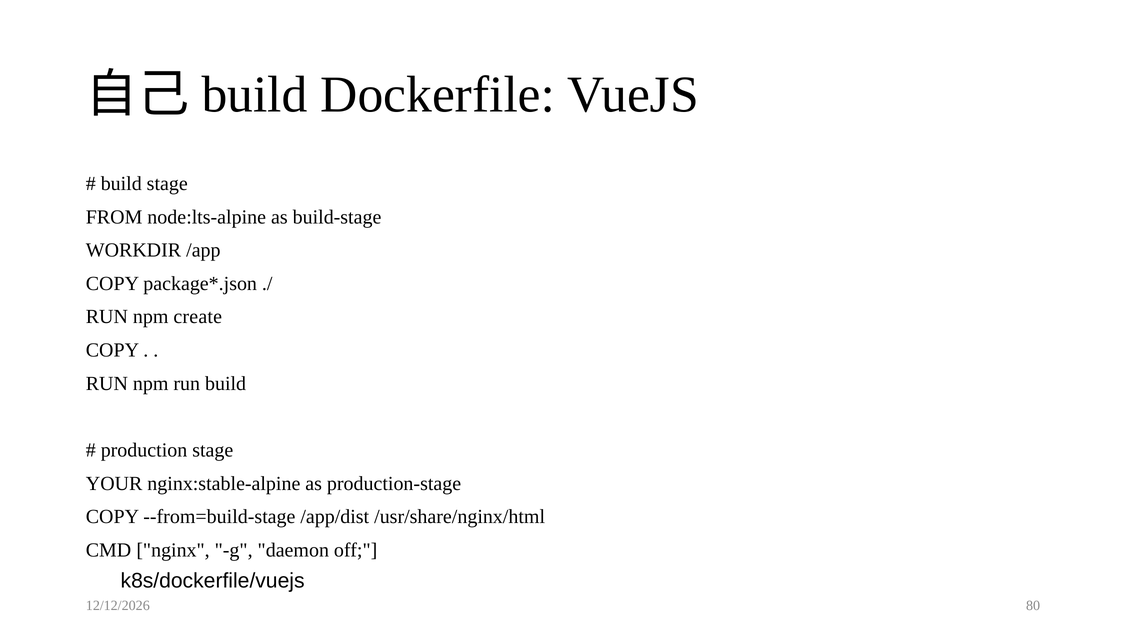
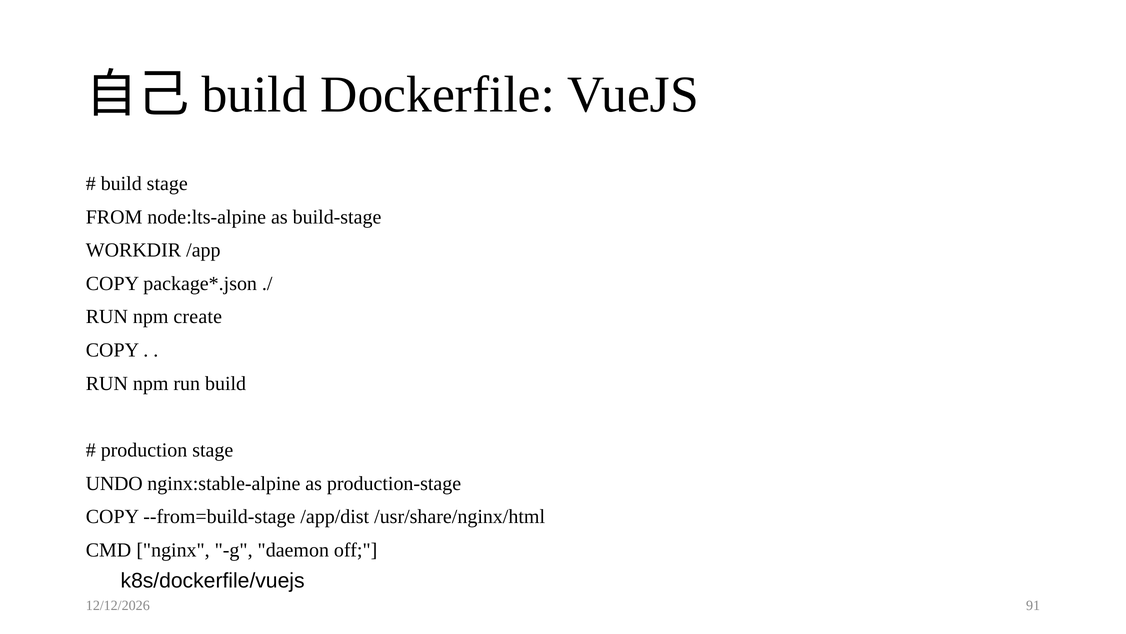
YOUR: YOUR -> UNDO (114, 483)
80: 80 -> 91 (1033, 605)
